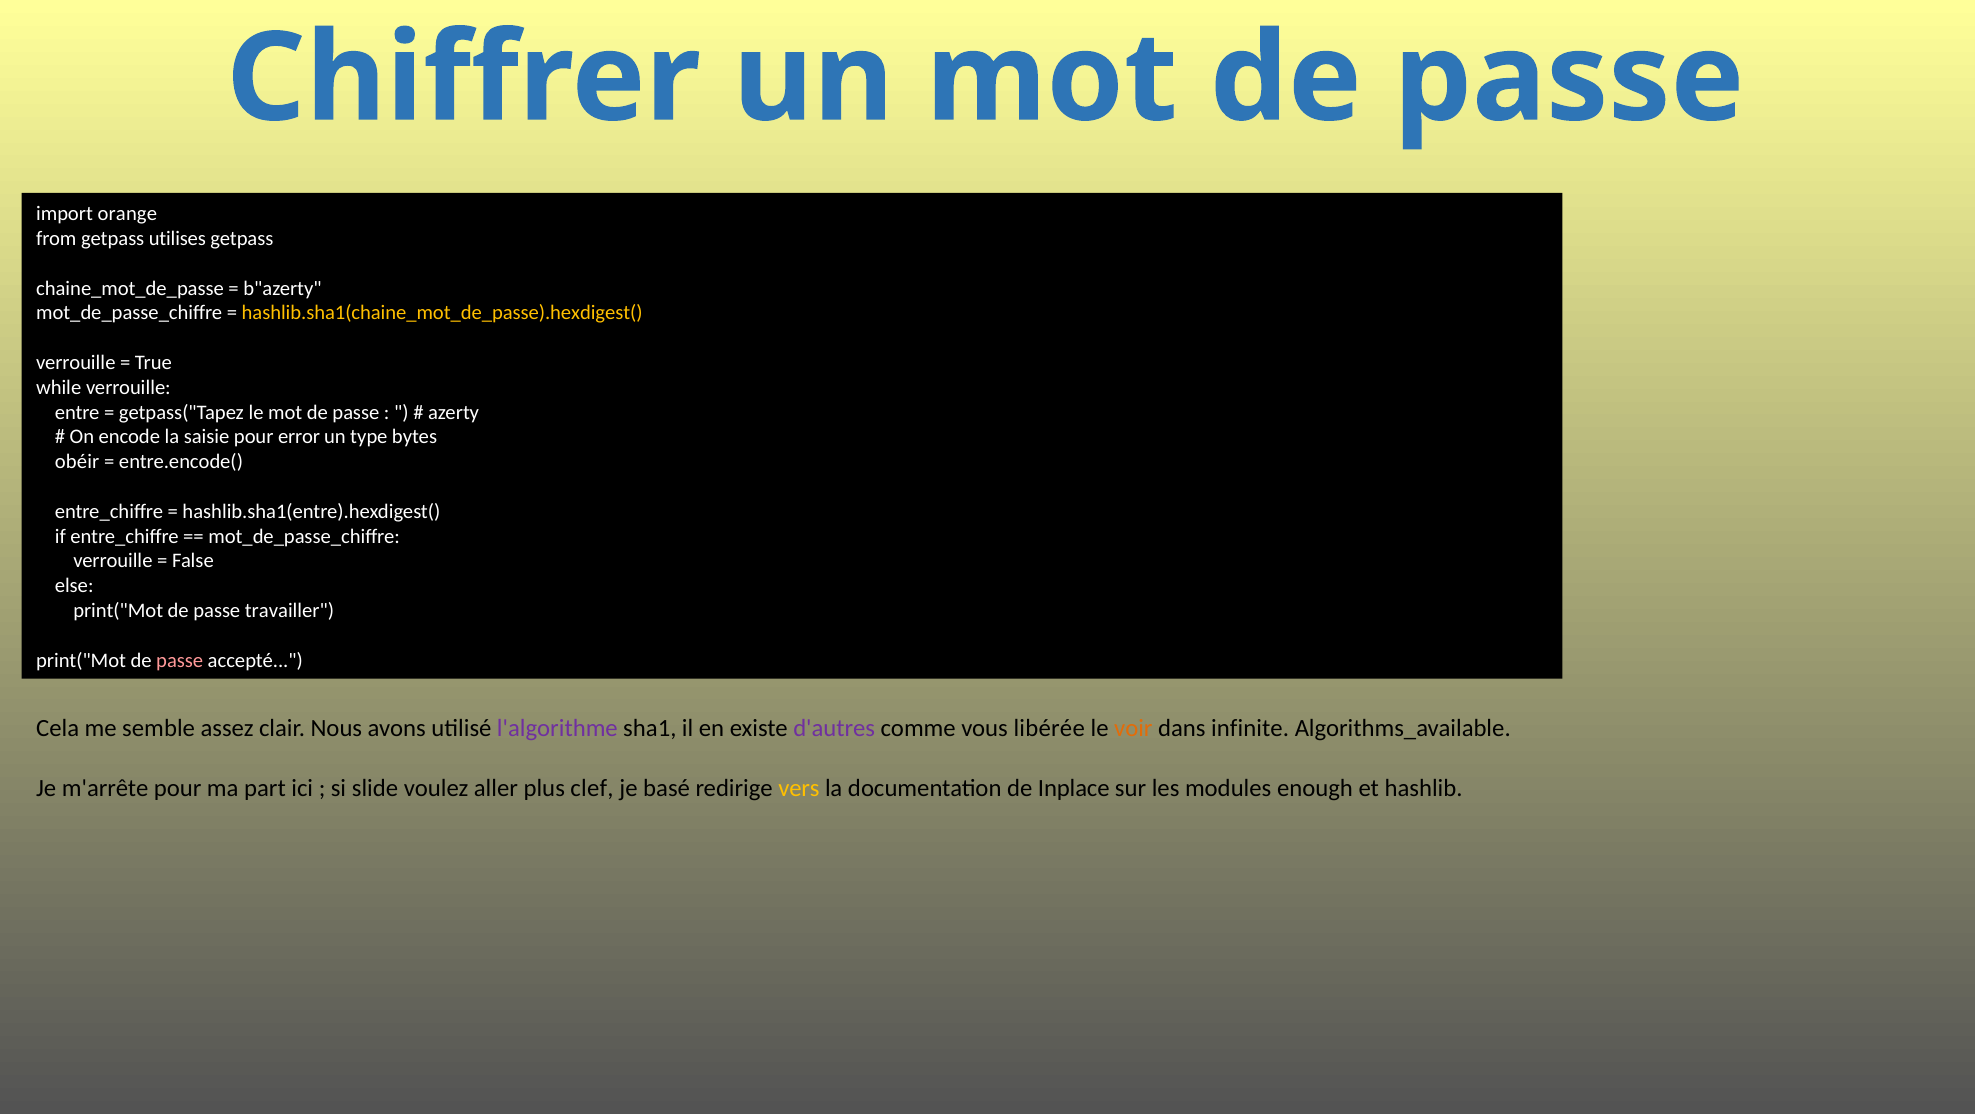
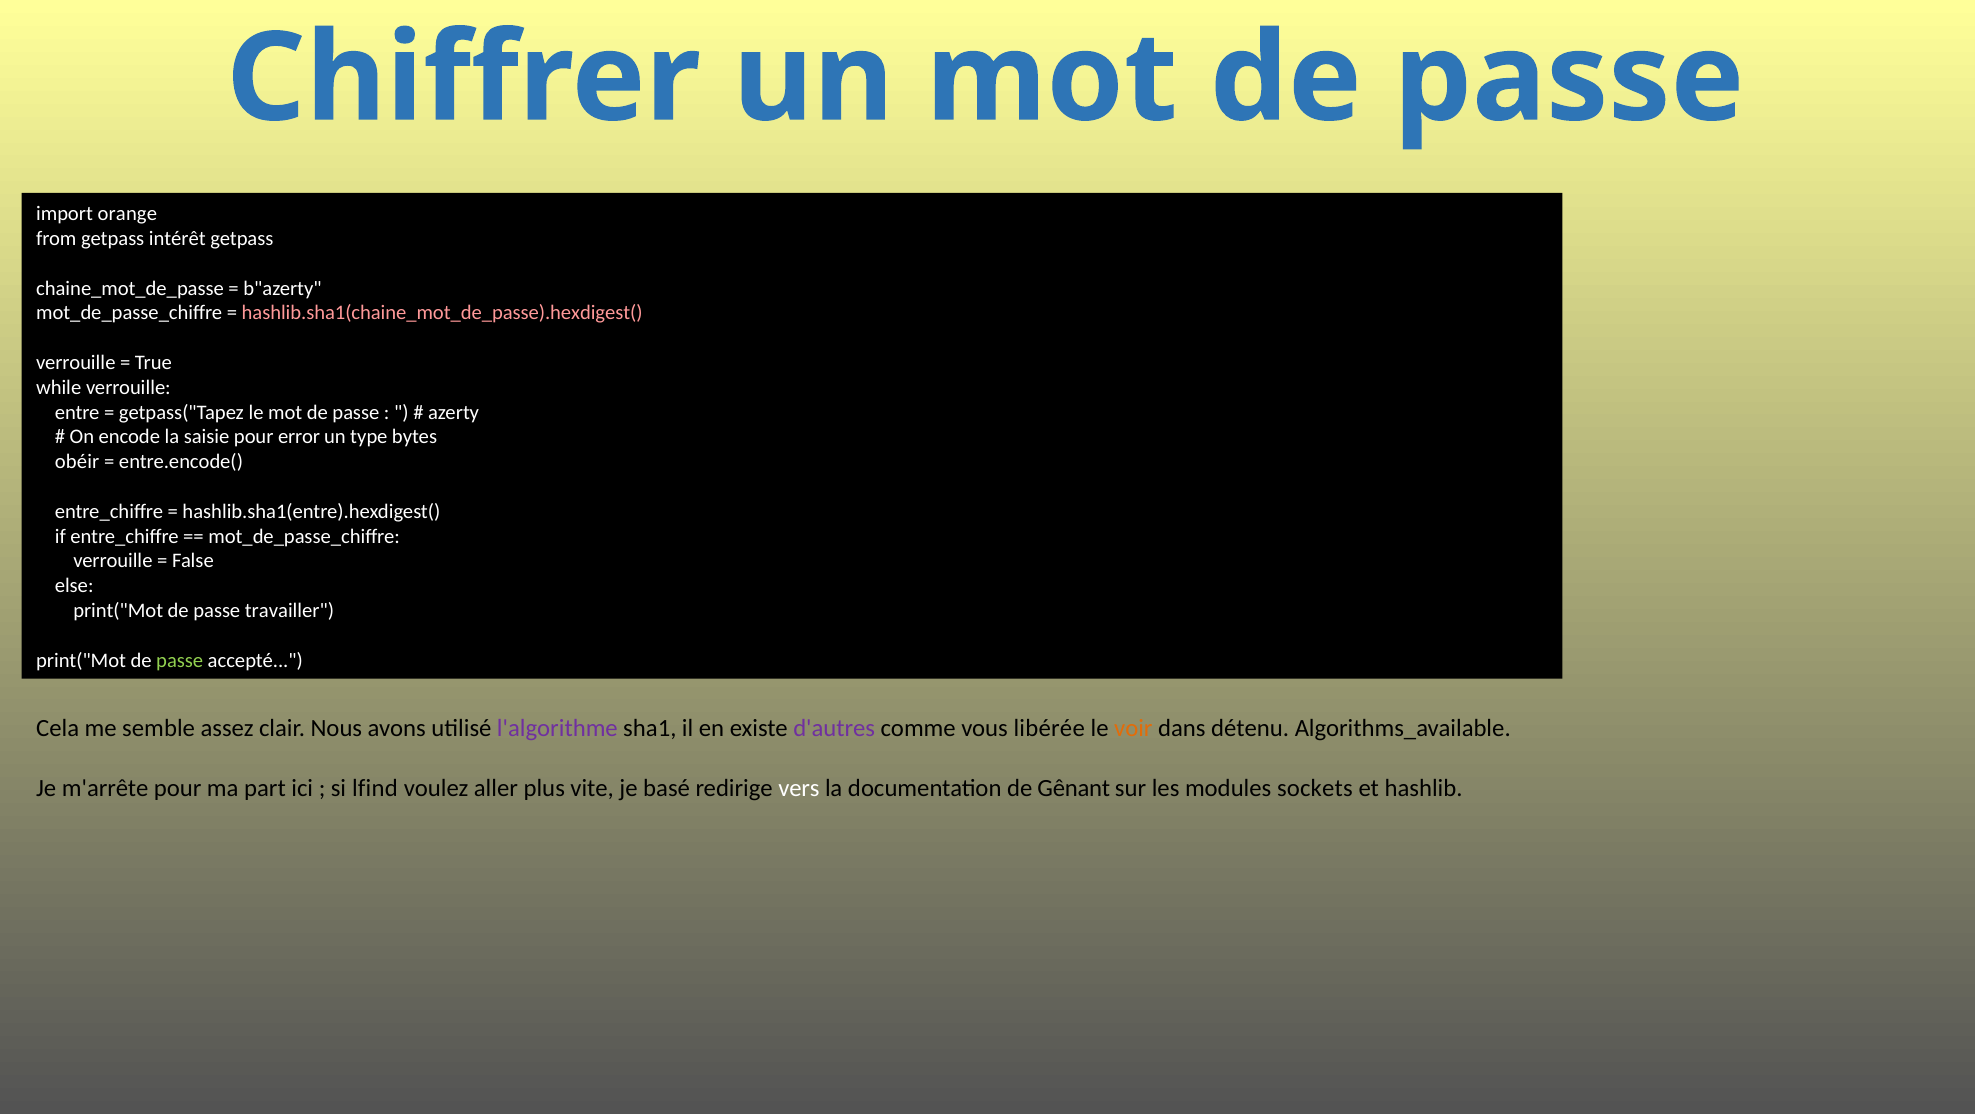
utilises: utilises -> intérêt (177, 239)
hashlib.sha1(chaine_mot_de_passe).hexdigest( colour: yellow -> pink (442, 313)
passe colour: pink -> light green (180, 660)
infinite: infinite -> détenu (1250, 729)
slide: slide -> lfind (375, 788)
clef: clef -> vite (592, 788)
vers colour: yellow -> white (799, 788)
Inplace: Inplace -> Gênant (1074, 788)
enough: enough -> sockets (1315, 788)
